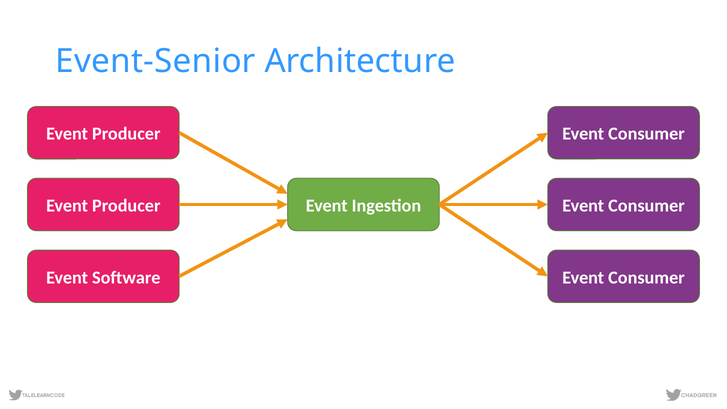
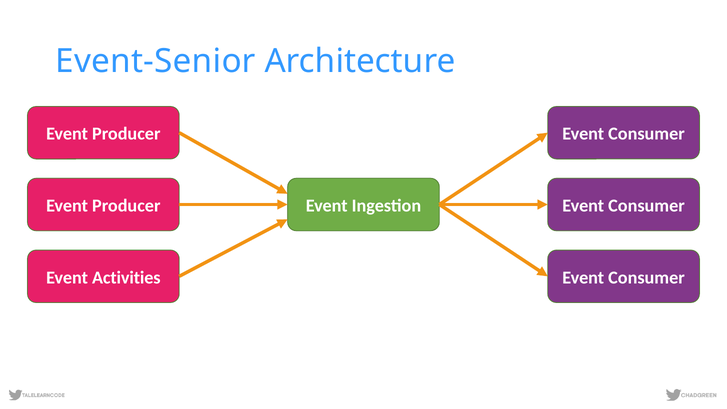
Software: Software -> Activities (126, 278)
